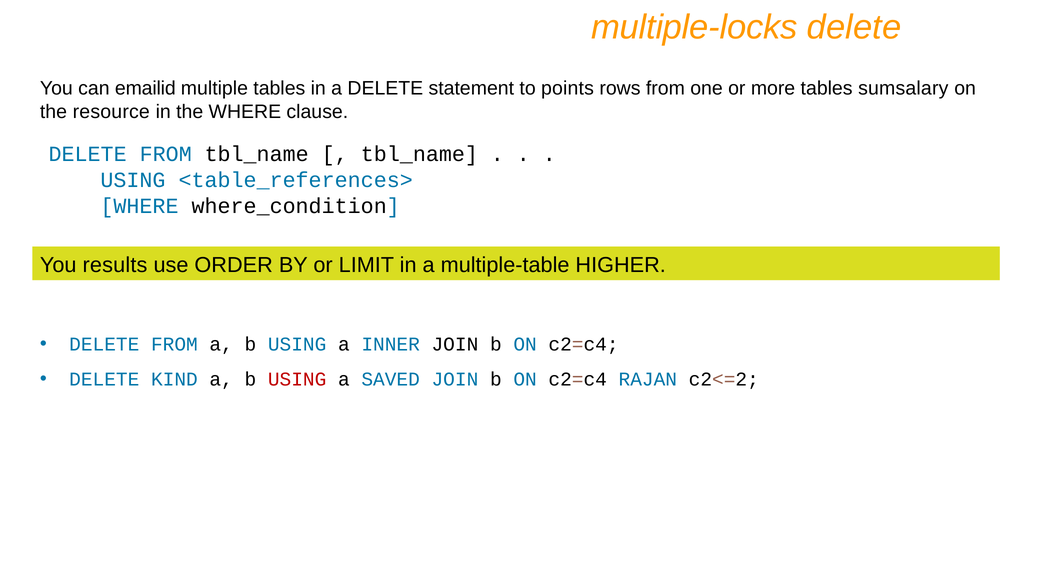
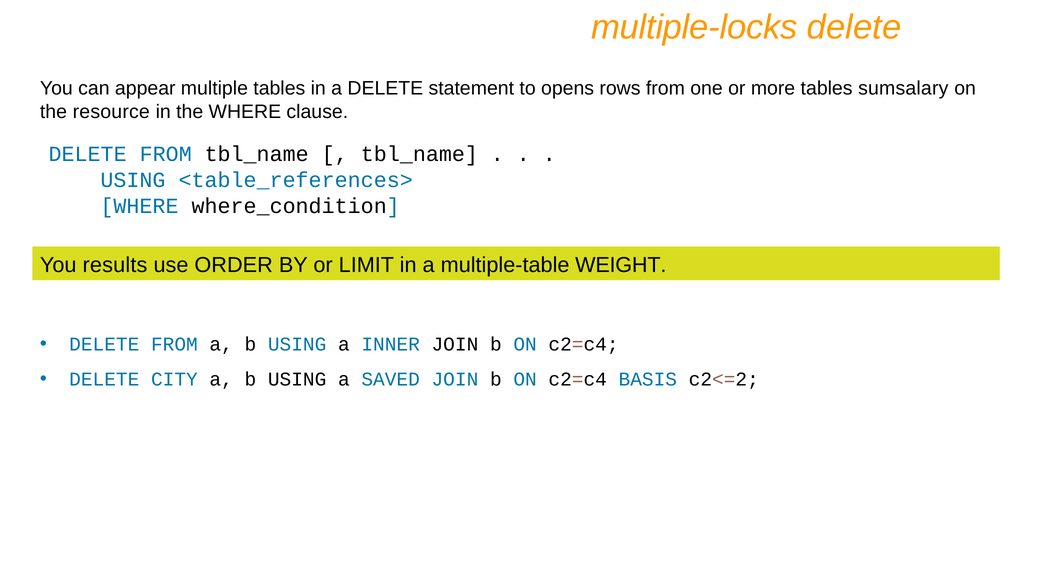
emailid: emailid -> appear (145, 88)
points: points -> opens (568, 88)
HIGHER: HIGHER -> WEIGHT (621, 265)
KIND: KIND -> CITY (174, 379)
USING colour: red -> black (297, 379)
RAJAN: RAJAN -> BASIS (648, 379)
